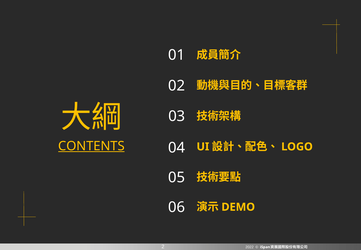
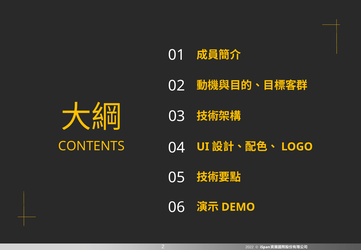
CONTENTS underline: present -> none (91, 146)
